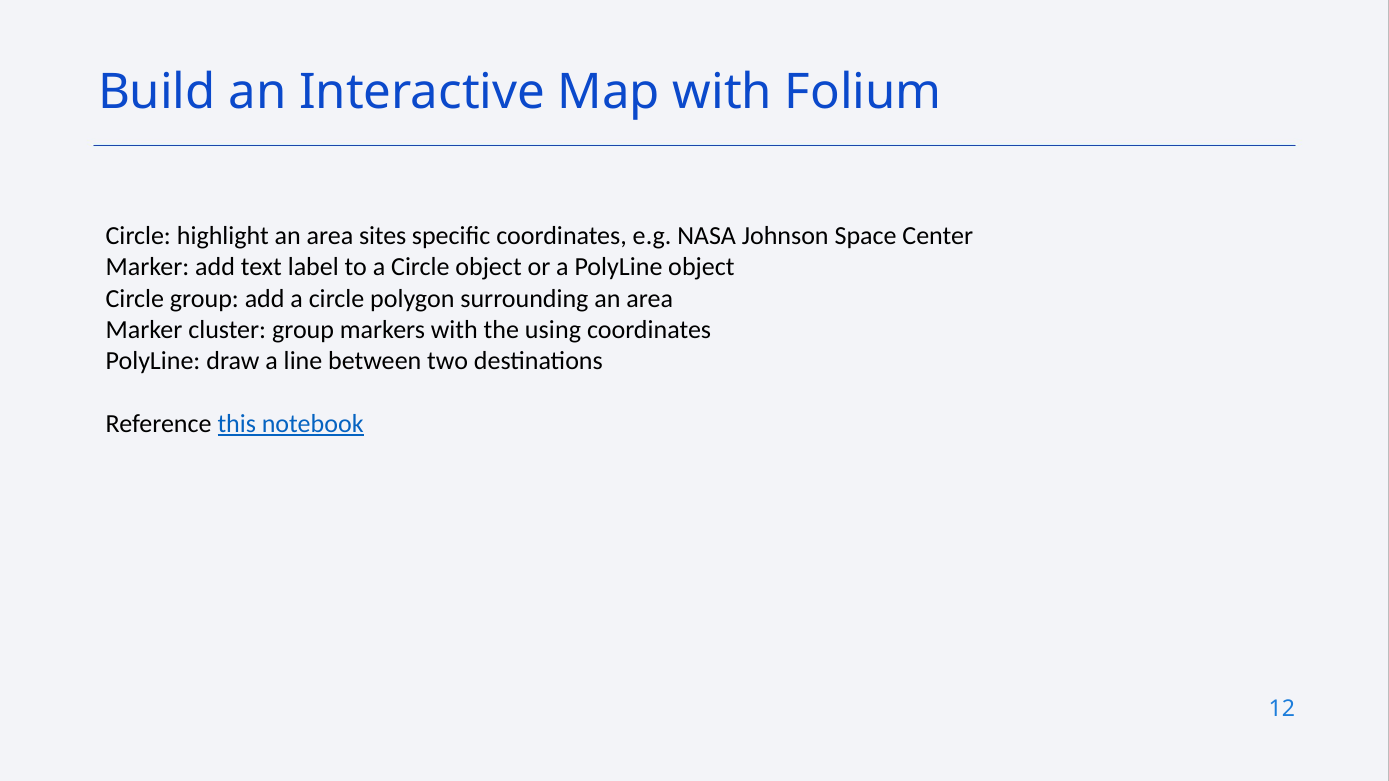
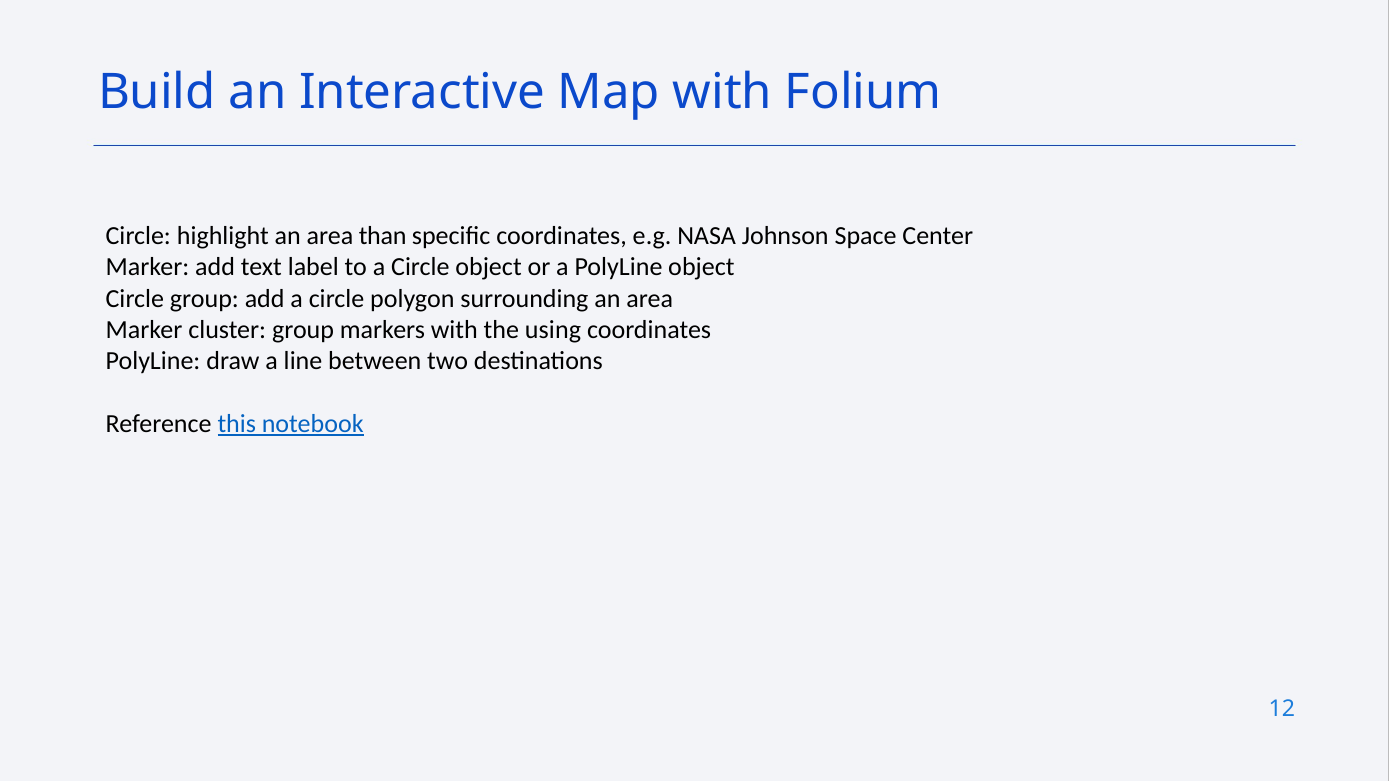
sites: sites -> than (383, 236)
